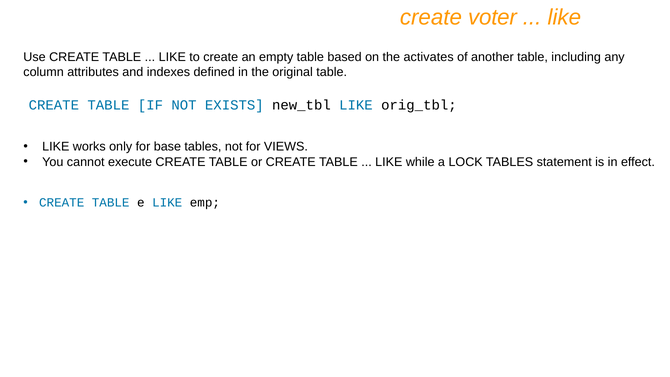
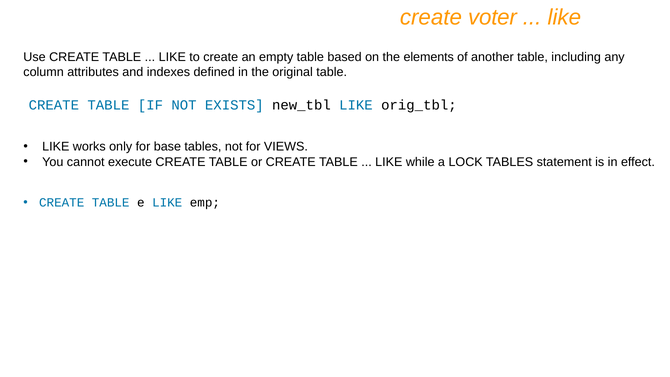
activates: activates -> elements (429, 57)
